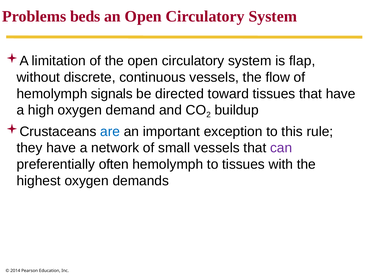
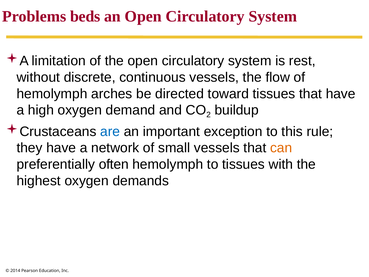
flap: flap -> rest (302, 61)
signals: signals -> arches (112, 94)
can colour: purple -> orange (281, 148)
